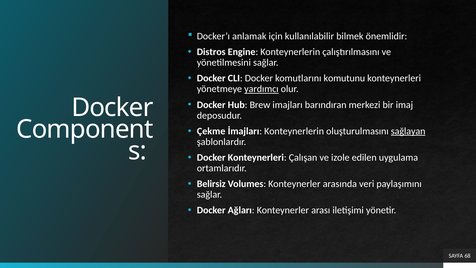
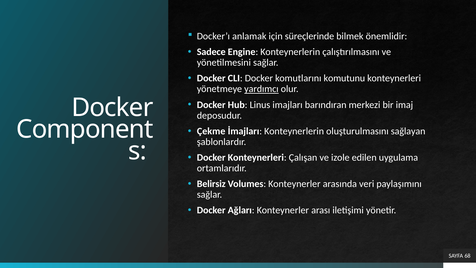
kullanılabilir: kullanılabilir -> süreçlerinde (310, 36)
Distros: Distros -> Sadece (211, 52)
Brew: Brew -> Linus (260, 105)
sağlayan underline: present -> none (408, 131)
